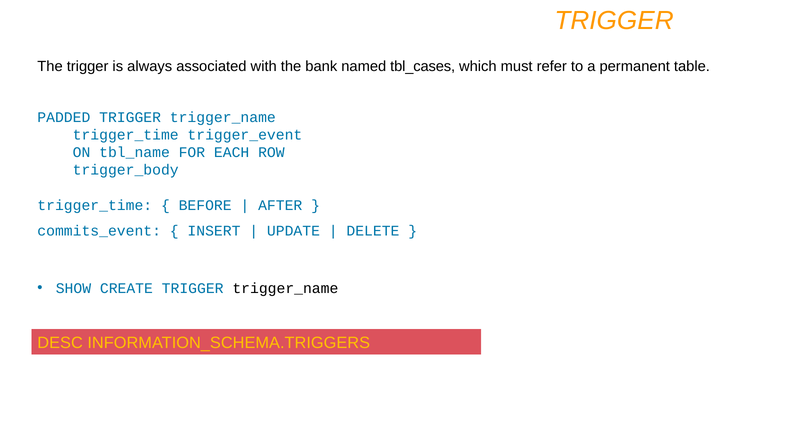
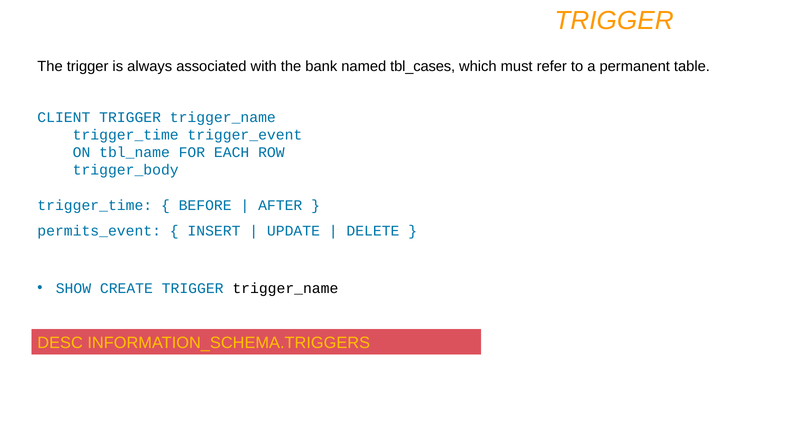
PADDED: PADDED -> CLIENT (64, 117)
commits_event: commits_event -> permits_event (99, 231)
